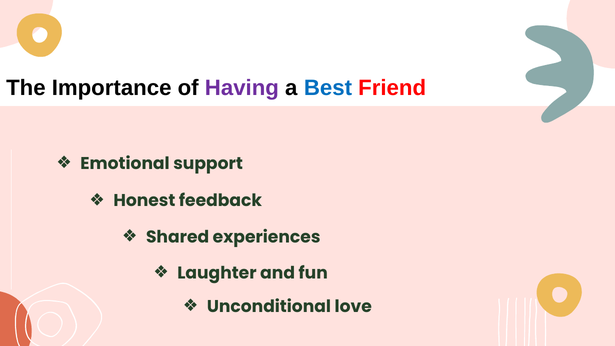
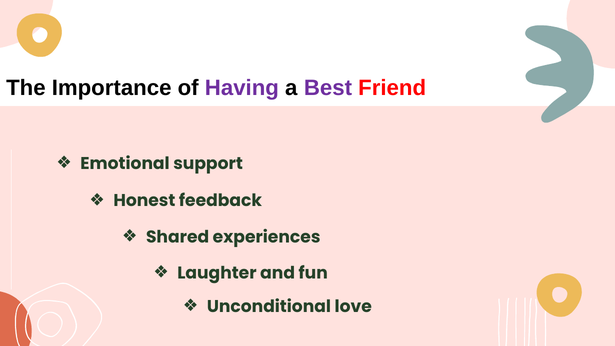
Best colour: blue -> purple (328, 88)
